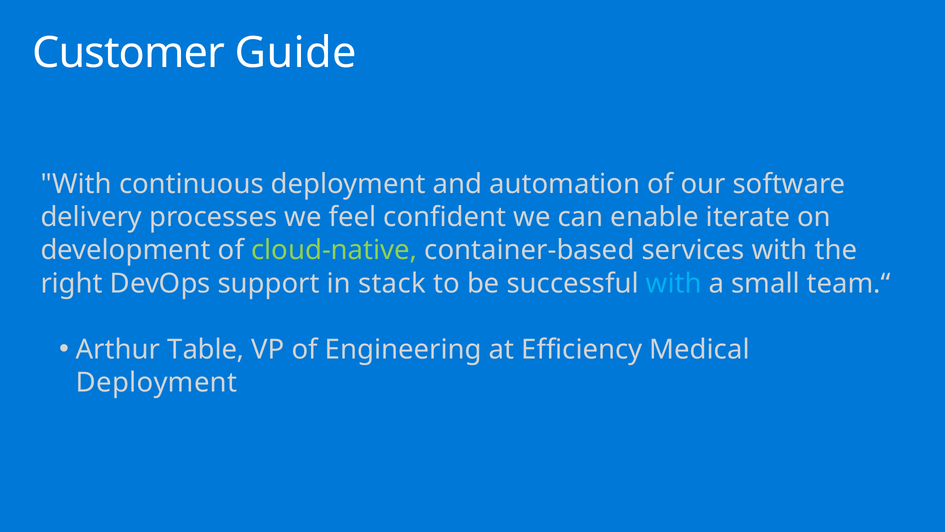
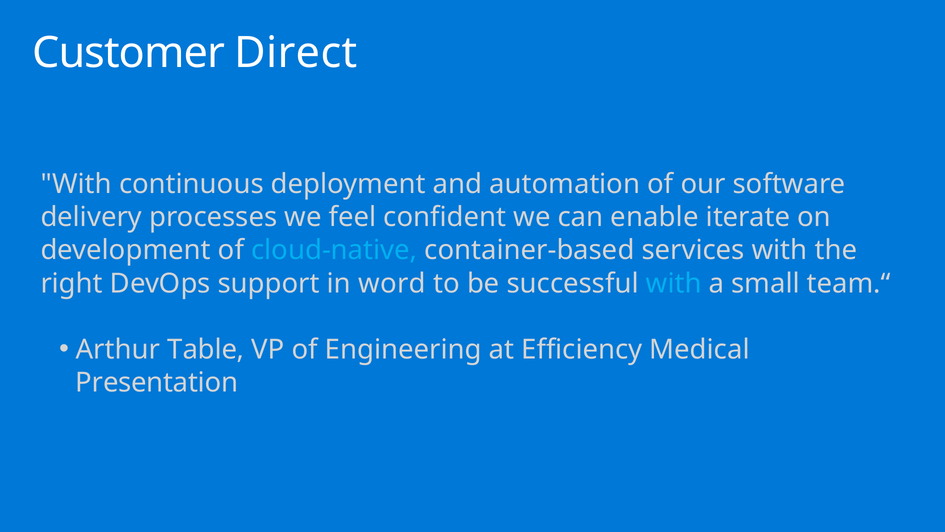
Guide: Guide -> Direct (296, 53)
cloud-native colour: light green -> light blue (334, 250)
stack: stack -> word (392, 283)
Deployment: Deployment -> Presentation (157, 382)
